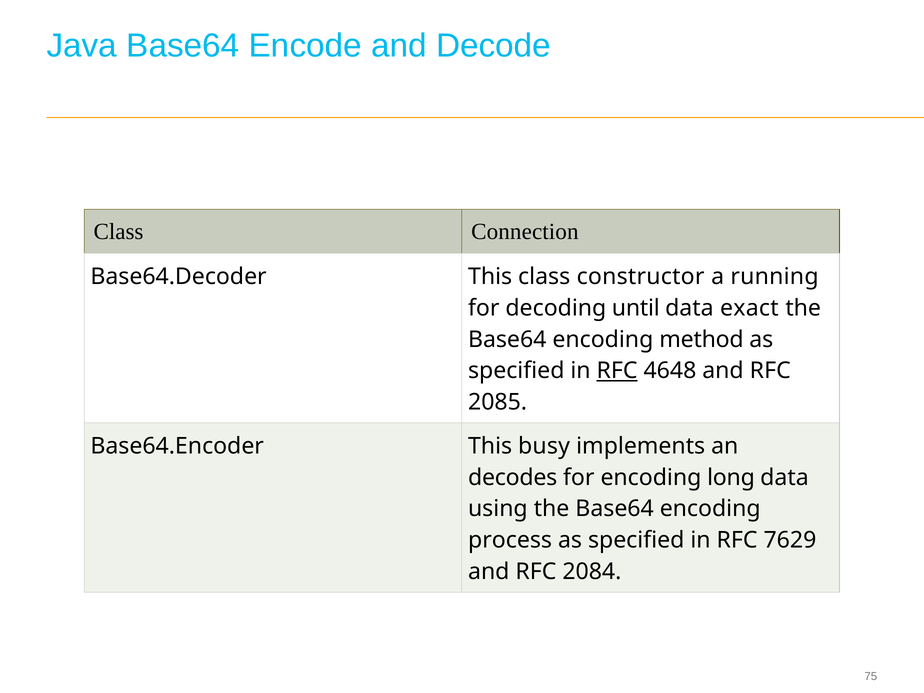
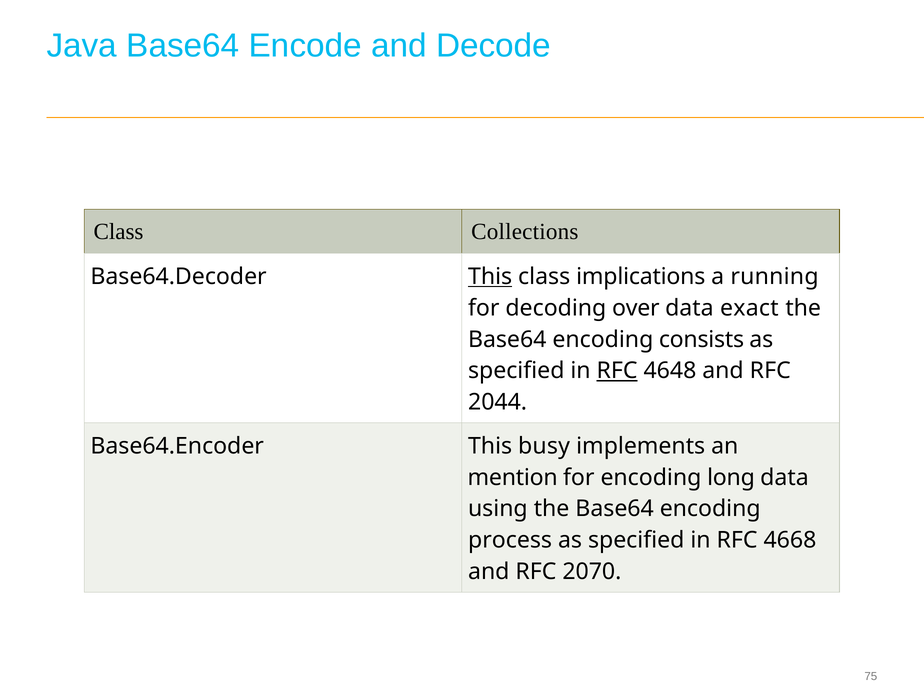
Connection: Connection -> Collections (525, 232)
This underline: none -> present (490, 277)
constructor: constructor -> implications (641, 277)
until: until -> over (636, 308)
method: method -> consists (701, 339)
2085: 2085 -> 2044 (498, 402)
decodes: decodes -> mention (513, 477)
7629: 7629 -> 4668 (790, 540)
2084: 2084 -> 2070 (592, 572)
